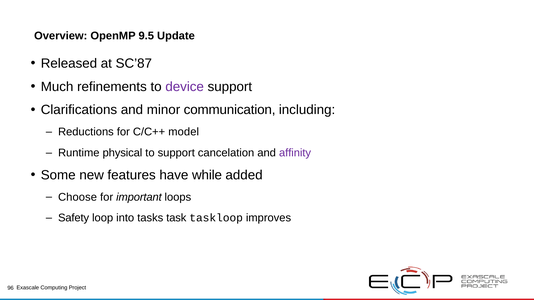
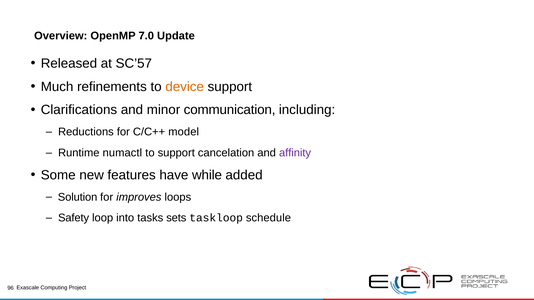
9.5: 9.5 -> 7.0 (146, 36)
SC’87: SC’87 -> SC’57 (134, 63)
device colour: purple -> orange (185, 87)
physical: physical -> numactl (122, 153)
Choose: Choose -> Solution (78, 197)
important: important -> improves (139, 197)
task: task -> sets (176, 218)
improves: improves -> schedule (268, 218)
